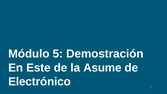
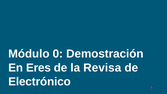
5: 5 -> 0 (58, 54)
Este: Este -> Eres (38, 68)
Asume: Asume -> Revisa (102, 68)
